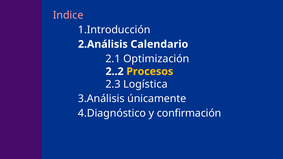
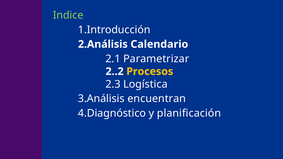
Indice colour: pink -> light green (68, 15)
Optimización: Optimización -> Parametrizar (156, 59)
únicamente: únicamente -> encuentran (157, 99)
confirmación: confirmación -> planificación (189, 113)
